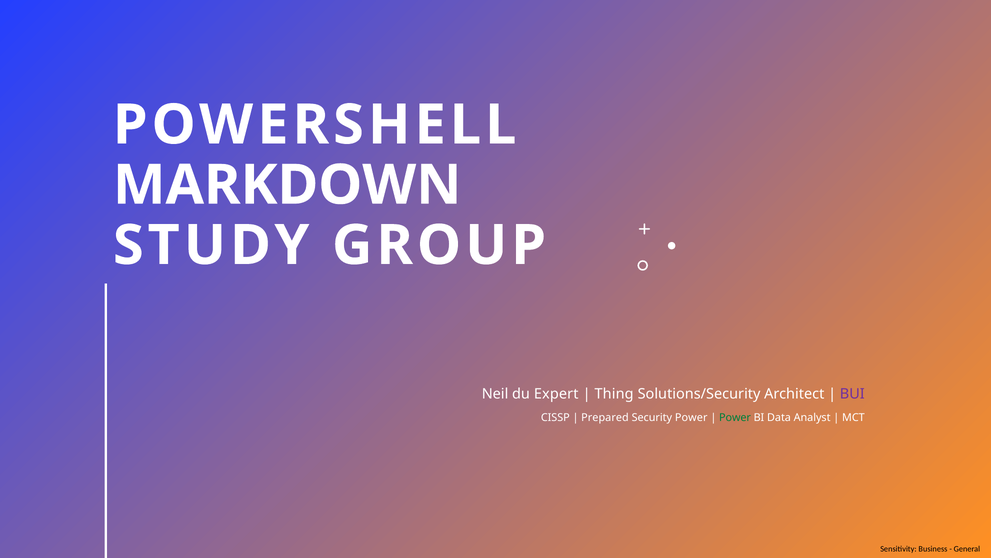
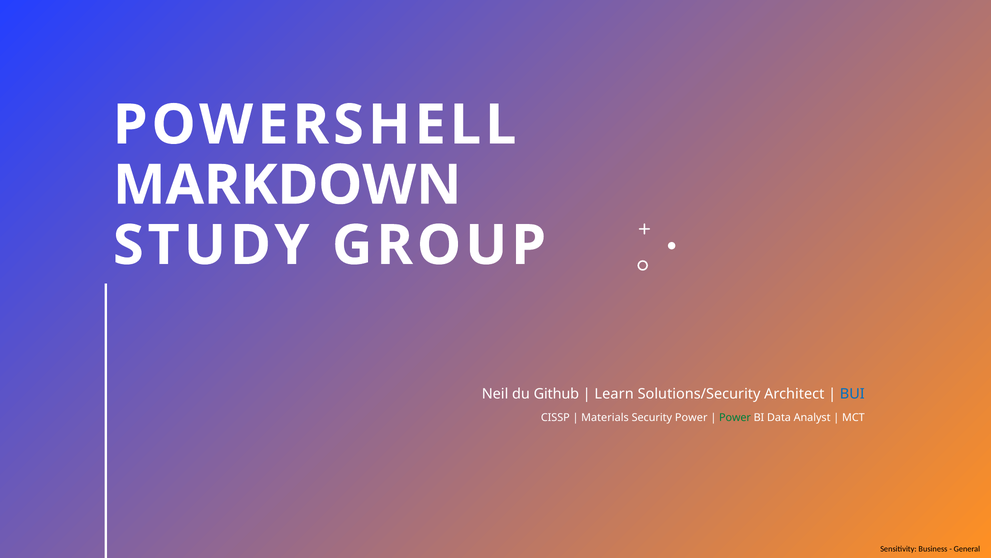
Expert: Expert -> Github (556, 394)
Thing: Thing -> Learn (614, 394)
BUI colour: purple -> blue (852, 394)
Prepared: Prepared -> Materials (605, 417)
